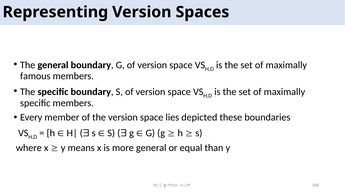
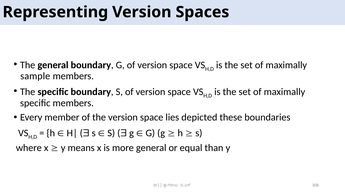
famous: famous -> sample (35, 76)
